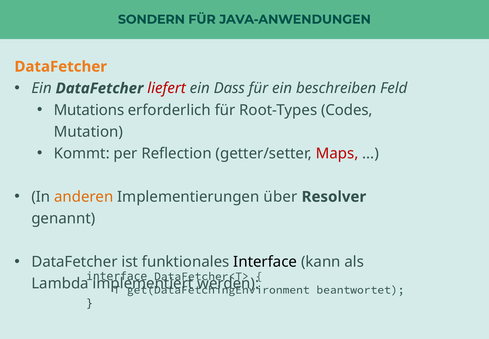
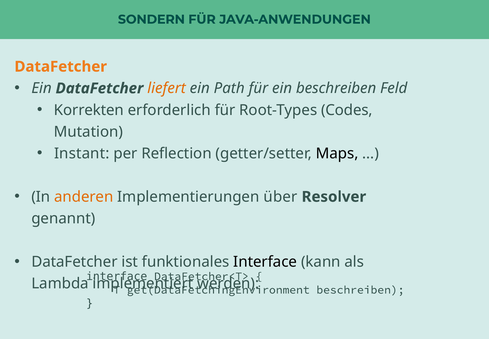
liefert colour: red -> orange (167, 88)
Dass: Dass -> Path (229, 88)
Mutations: Mutations -> Korrekten (89, 110)
Kommt: Kommt -> Instant (82, 153)
Maps colour: red -> black (337, 153)
beantwortet: beantwortet -> beschreiben (360, 289)
